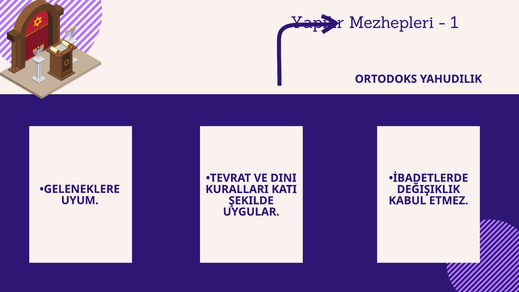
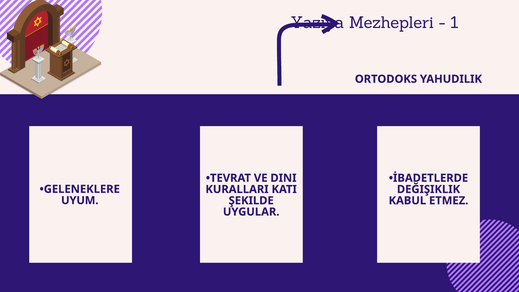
Yapılır: Yapılır -> Yazıya (318, 23)
